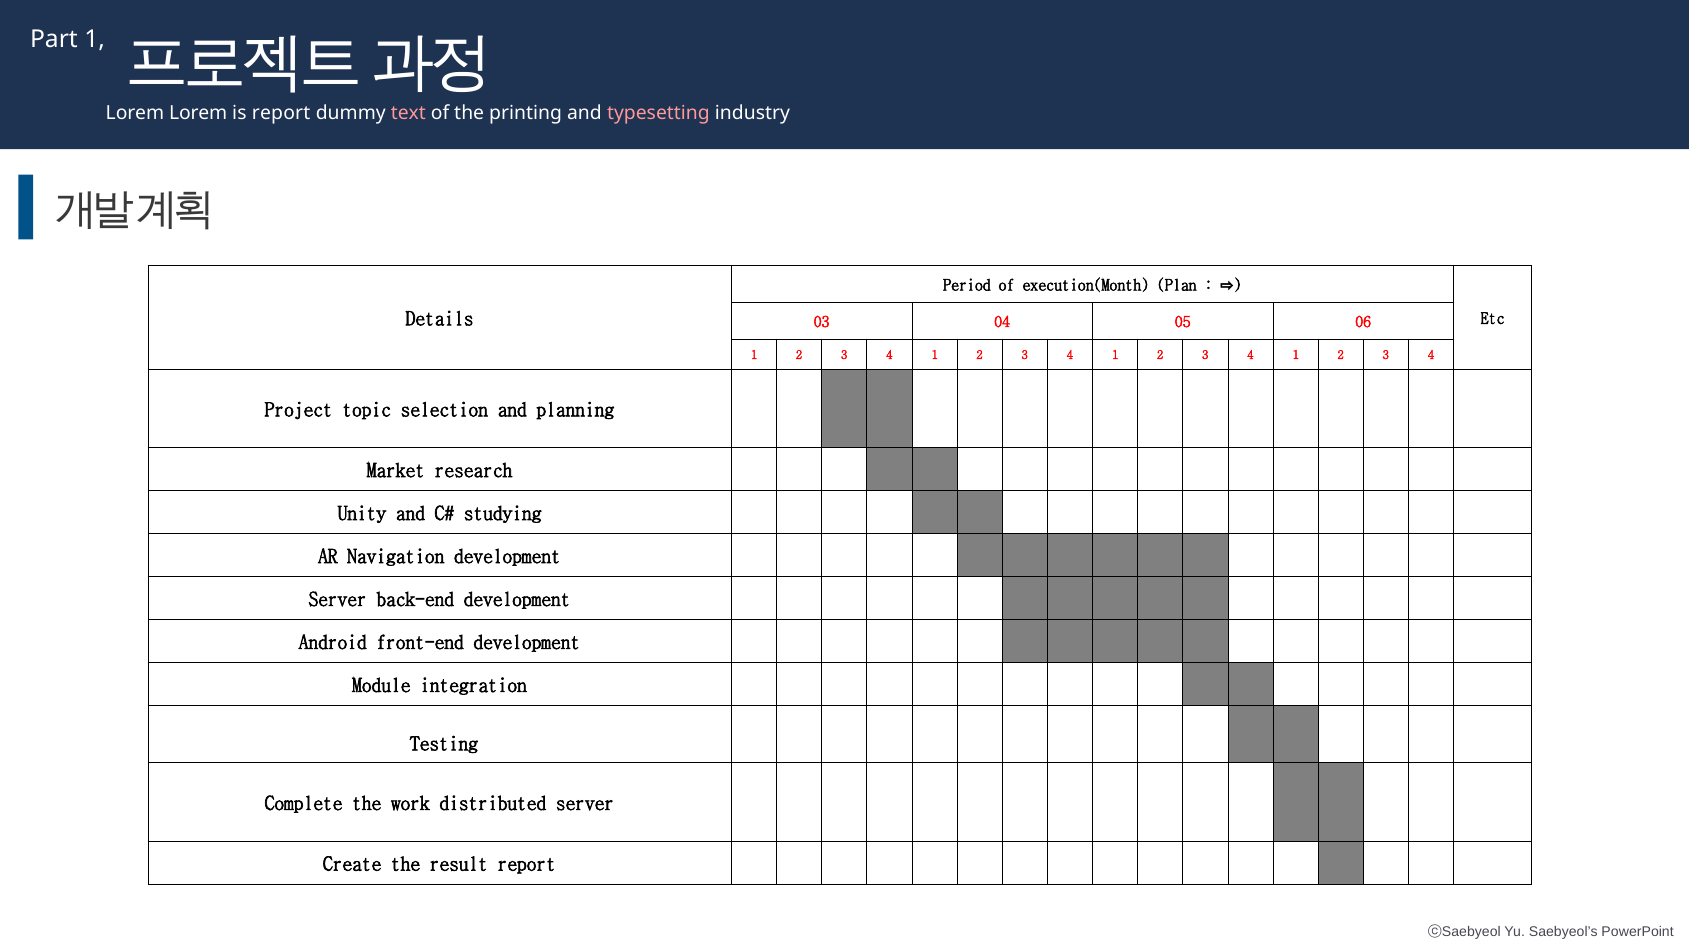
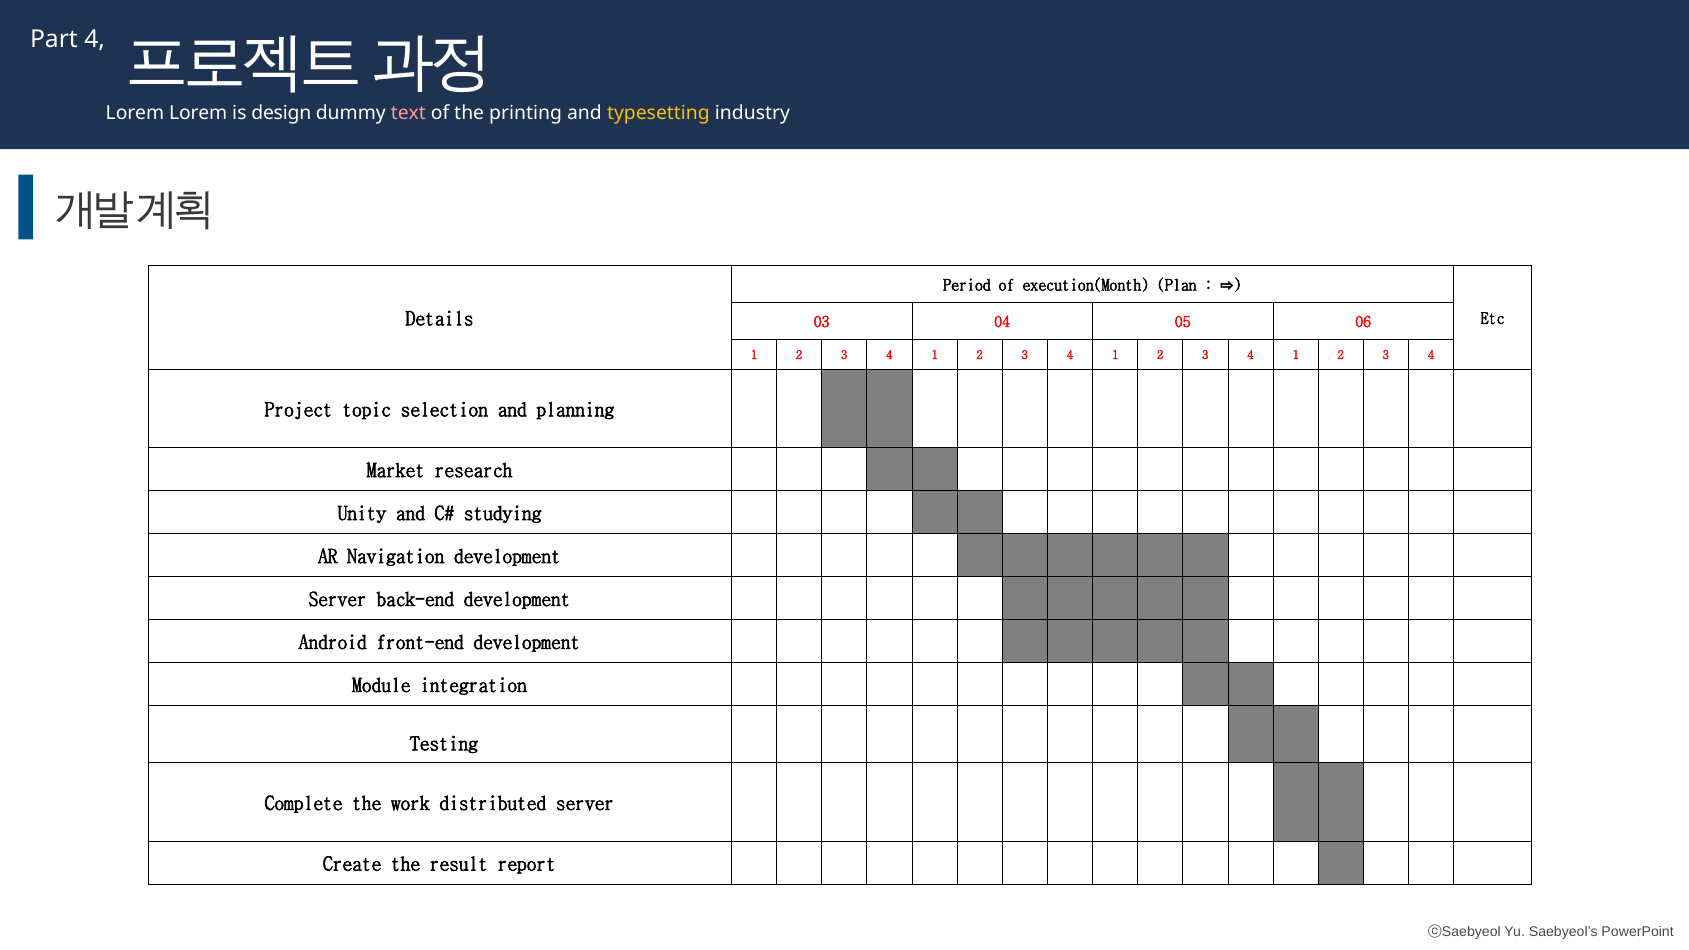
Part 1: 1 -> 4 (95, 39)
is report: report -> design (281, 113)
typesetting colour: pink -> yellow (658, 113)
